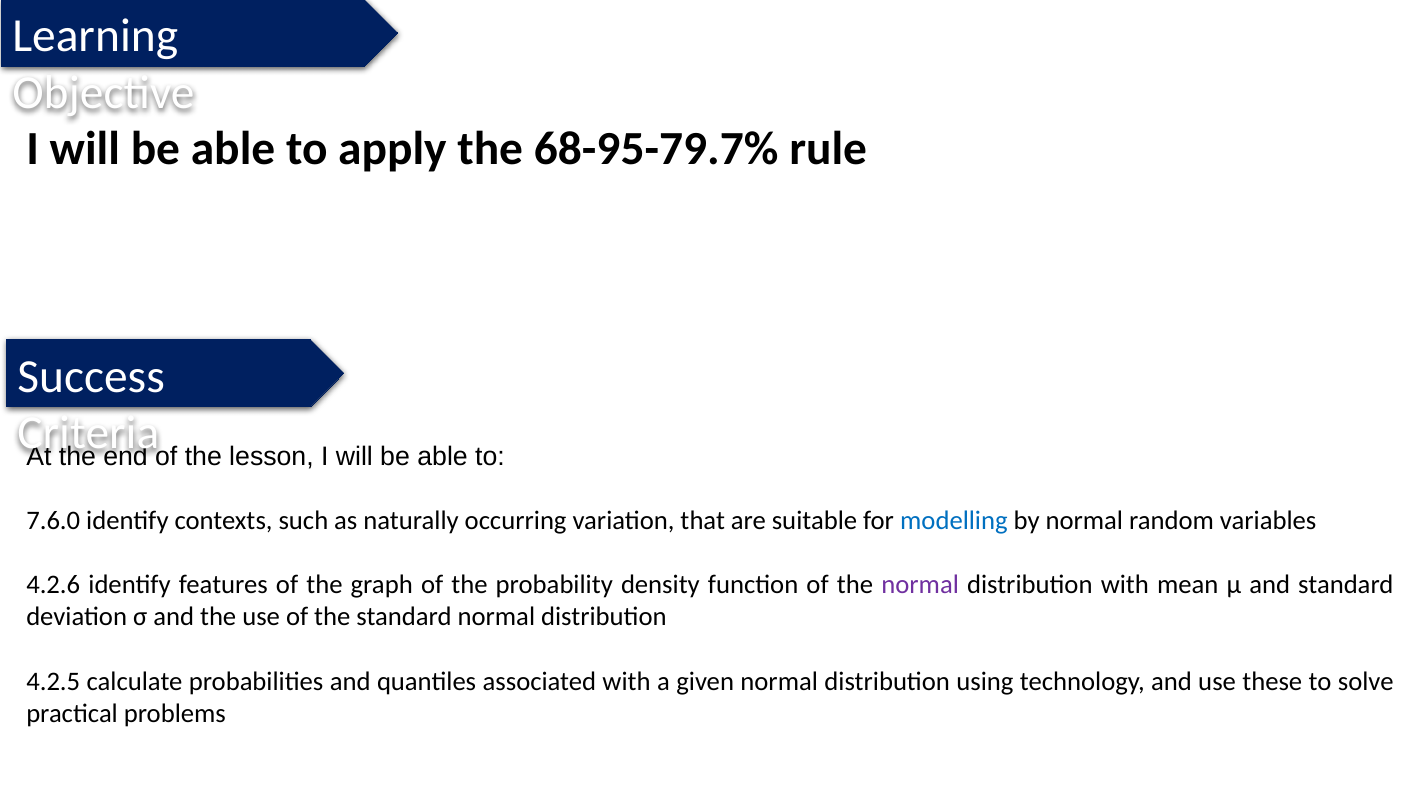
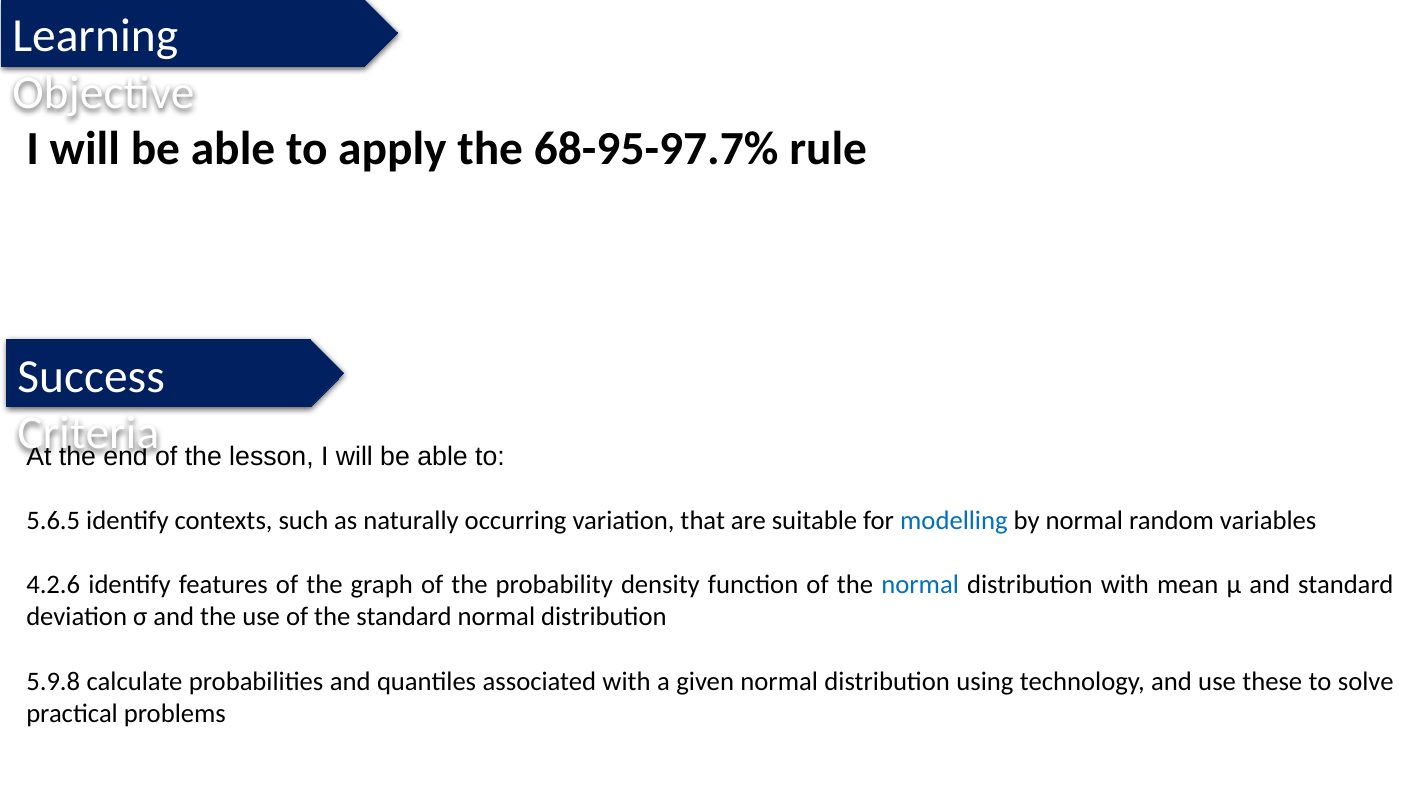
68-95-79.7%: 68-95-79.7% -> 68-95-97.7% (656, 149)
7.6.0: 7.6.0 -> 5.6.5 (53, 521)
normal colour: purple -> blue (920, 585)
4.2.5: 4.2.5 -> 5.9.8 (53, 681)
